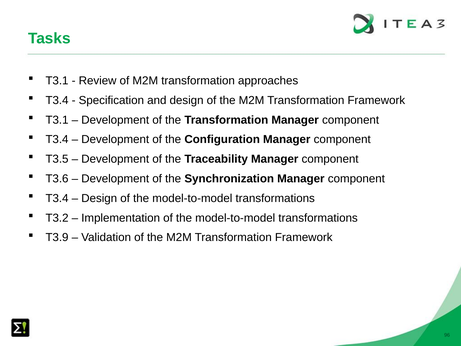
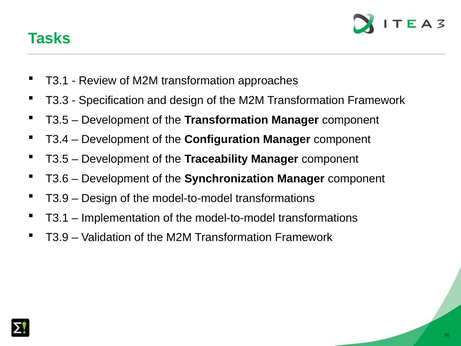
T3.4: T3.4 -> T3.3 (57, 100)
T3.1: T3.1 -> T3.5 (57, 120)
T3.4: T3.4 -> T3.9 (57, 198)
T3.2: T3.2 -> T3.1 (57, 218)
